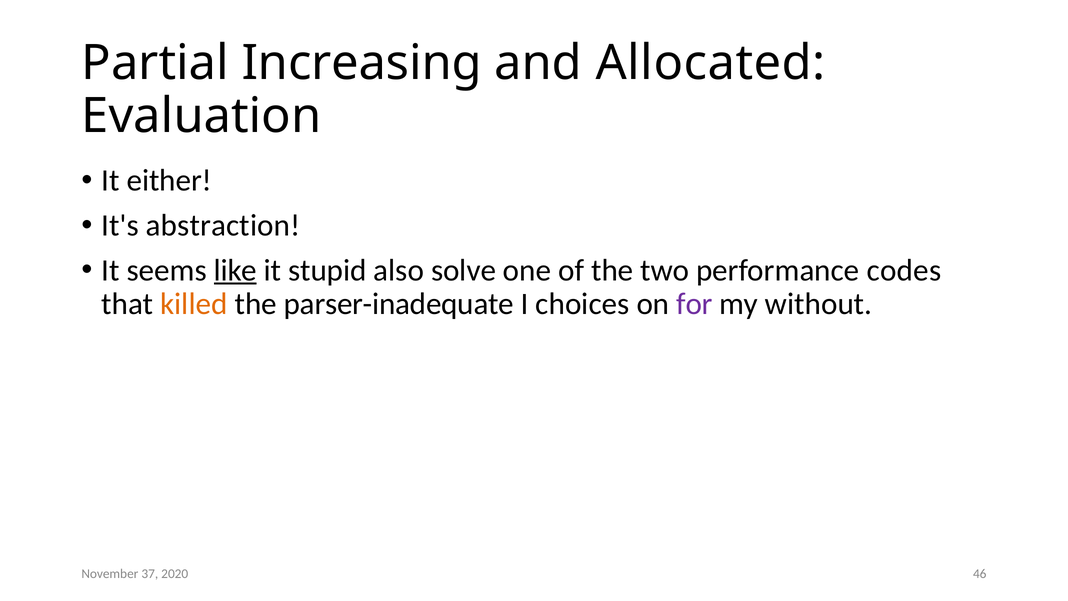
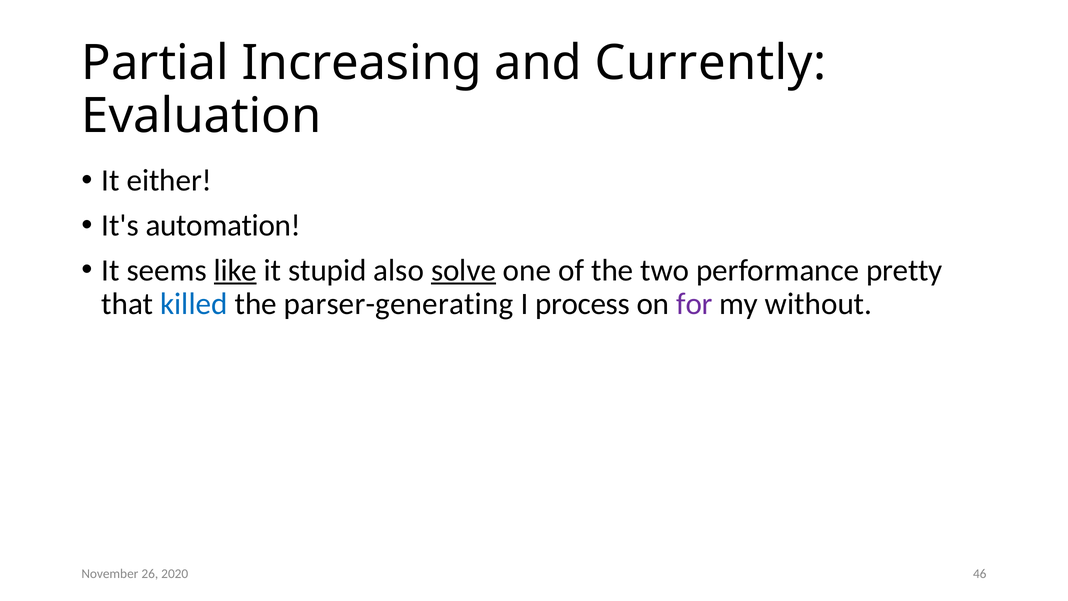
Allocated: Allocated -> Currently (711, 63)
abstraction: abstraction -> automation (223, 225)
solve underline: none -> present (464, 270)
codes: codes -> pretty (904, 270)
killed colour: orange -> blue (194, 304)
parser-inadequate: parser-inadequate -> parser-generating (399, 304)
choices: choices -> process (583, 304)
37: 37 -> 26 (150, 574)
